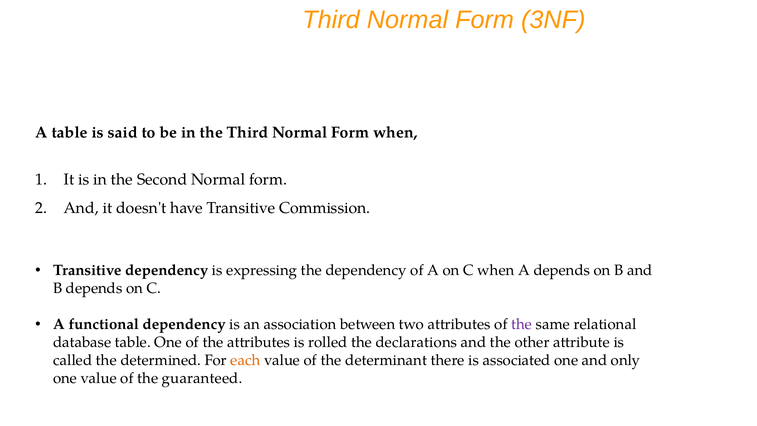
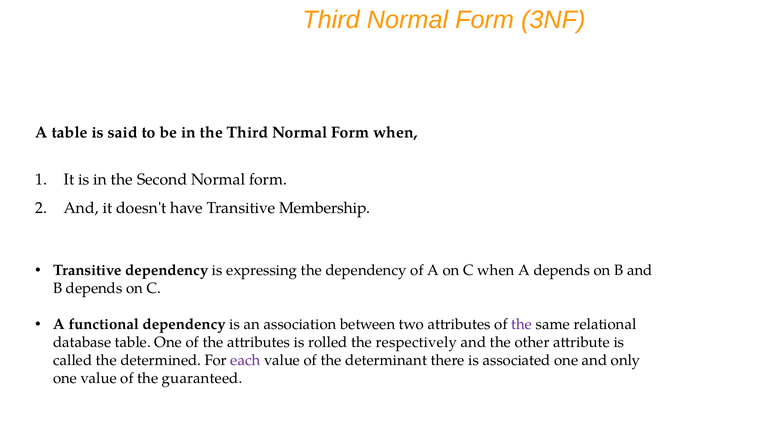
Commission: Commission -> Membership (325, 208)
declarations: declarations -> respectively (416, 342)
each colour: orange -> purple (245, 360)
